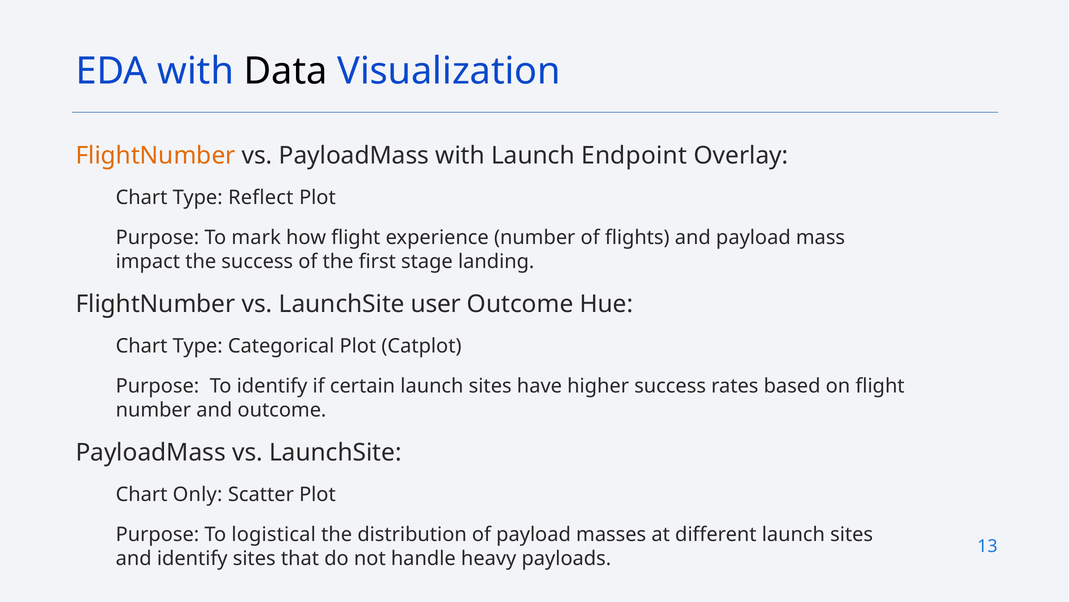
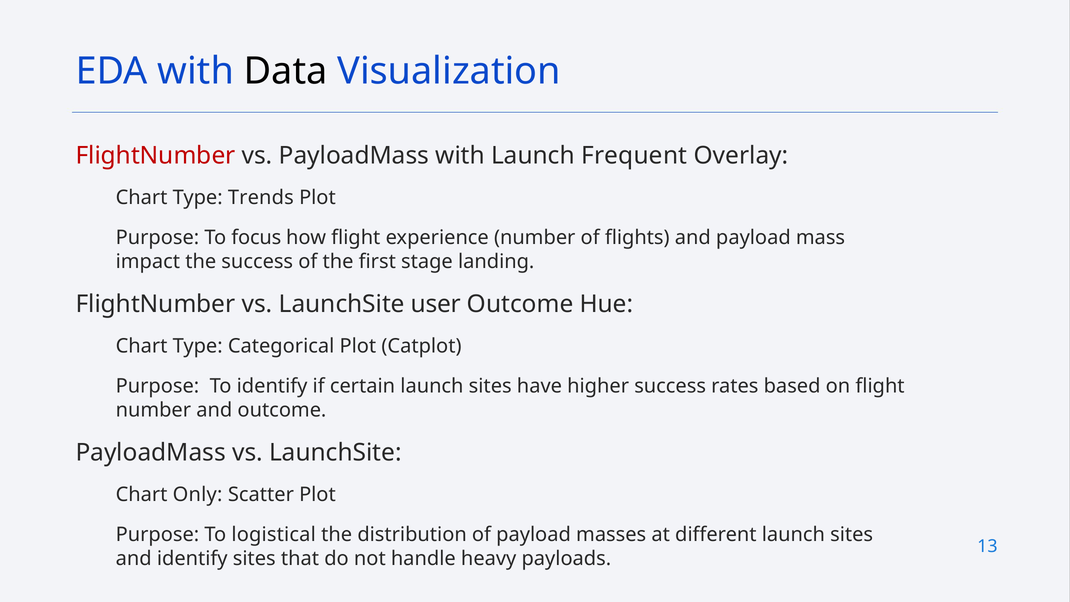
FlightNumber colour: orange -> red (156, 156)
Endpoint: Endpoint -> Frequent (634, 156)
Reflect: Reflect -> Trends (261, 198)
mark: mark -> focus (256, 237)
